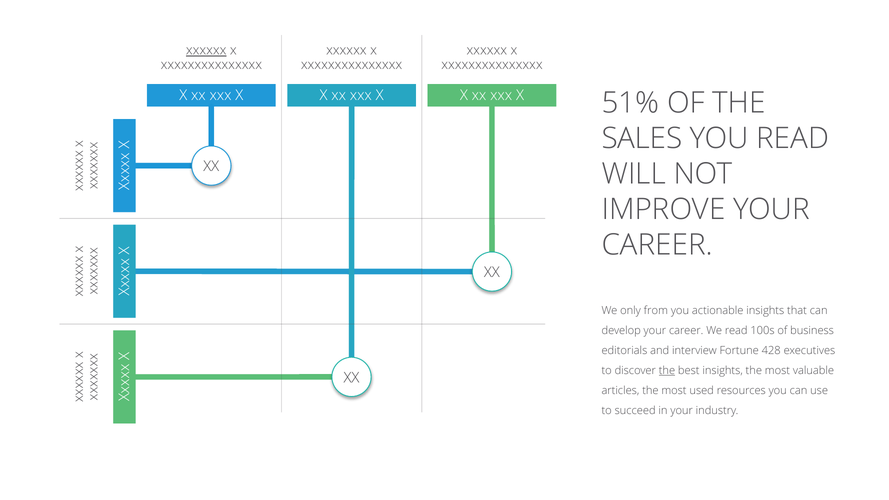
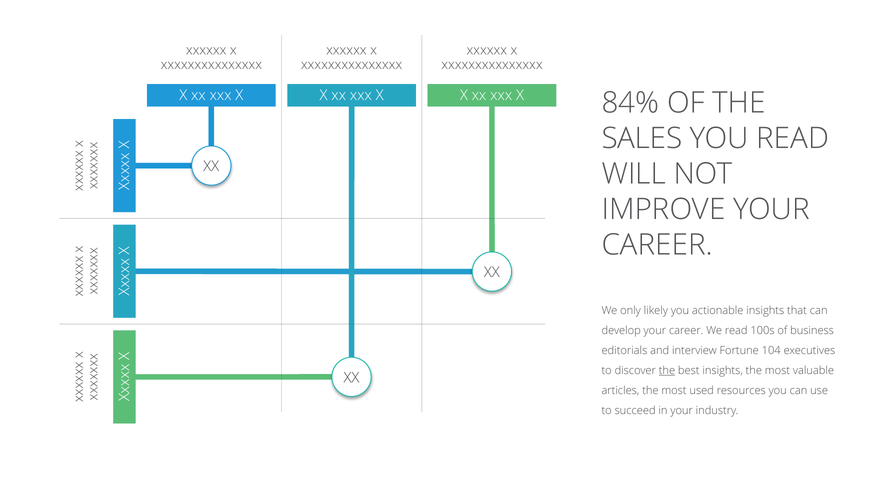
xxxxxx underline: present -> none (206, 50)
51%: 51% -> 84% (630, 103)
from: from -> likely (656, 311)
428: 428 -> 104 (771, 351)
